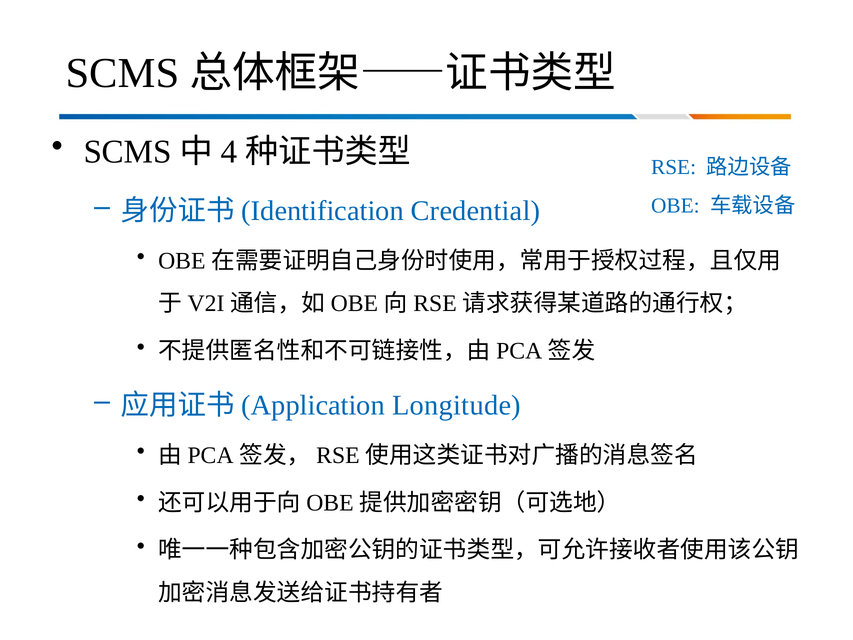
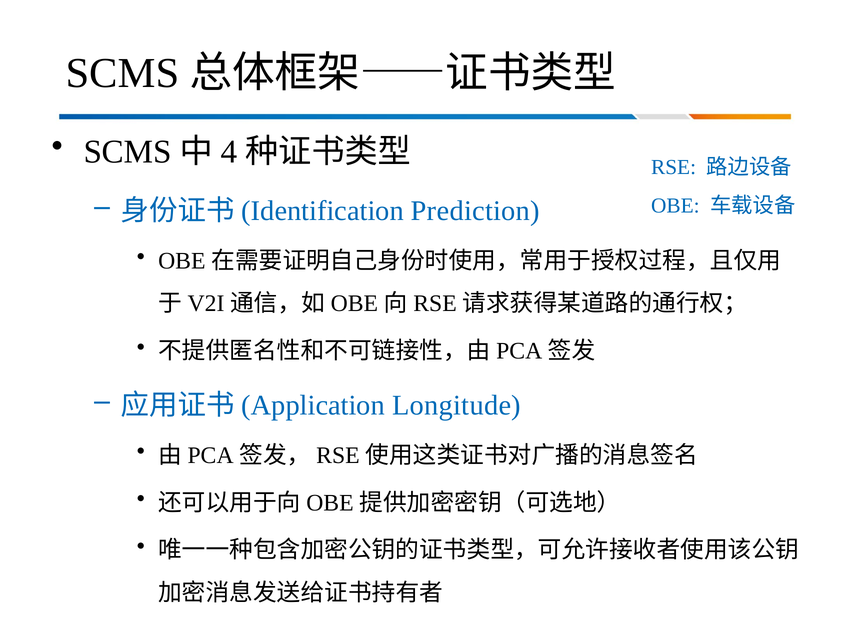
Credential: Credential -> Prediction (475, 211)
